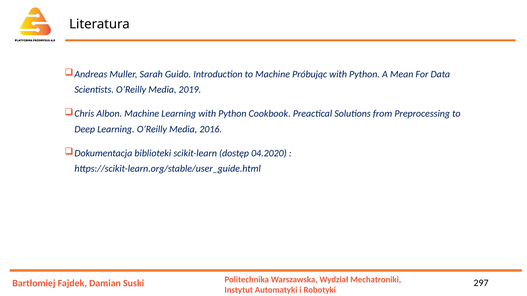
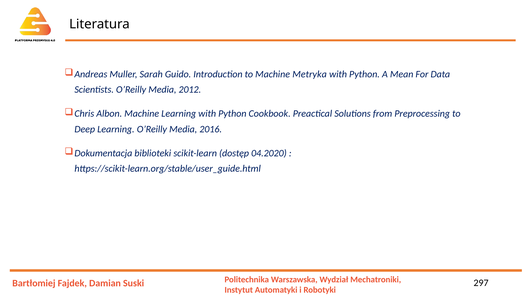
Próbując: Próbując -> Metryka (310, 74)
2019: 2019 -> 2012 (190, 90)
